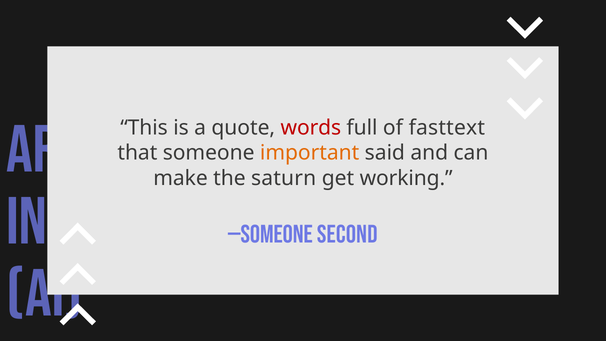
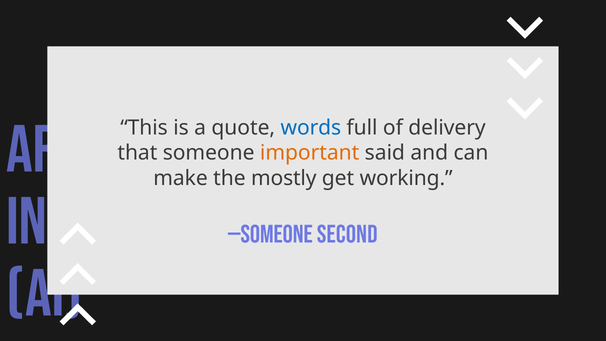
words colour: red -> blue (311, 128)
fasttext: fasttext -> delivery (447, 128)
saturn: saturn -> mostly (284, 178)
